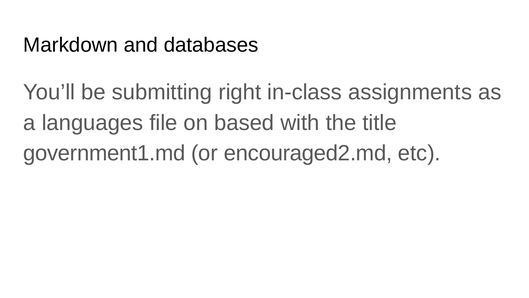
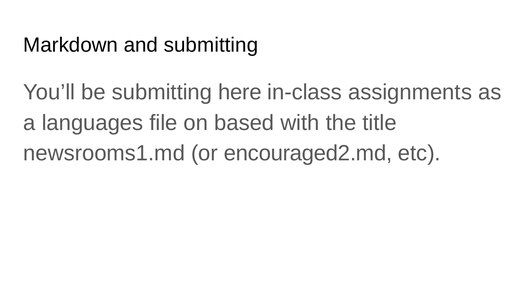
and databases: databases -> submitting (211, 45)
right: right -> here (240, 92)
government1.md: government1.md -> newsrooms1.md (104, 153)
